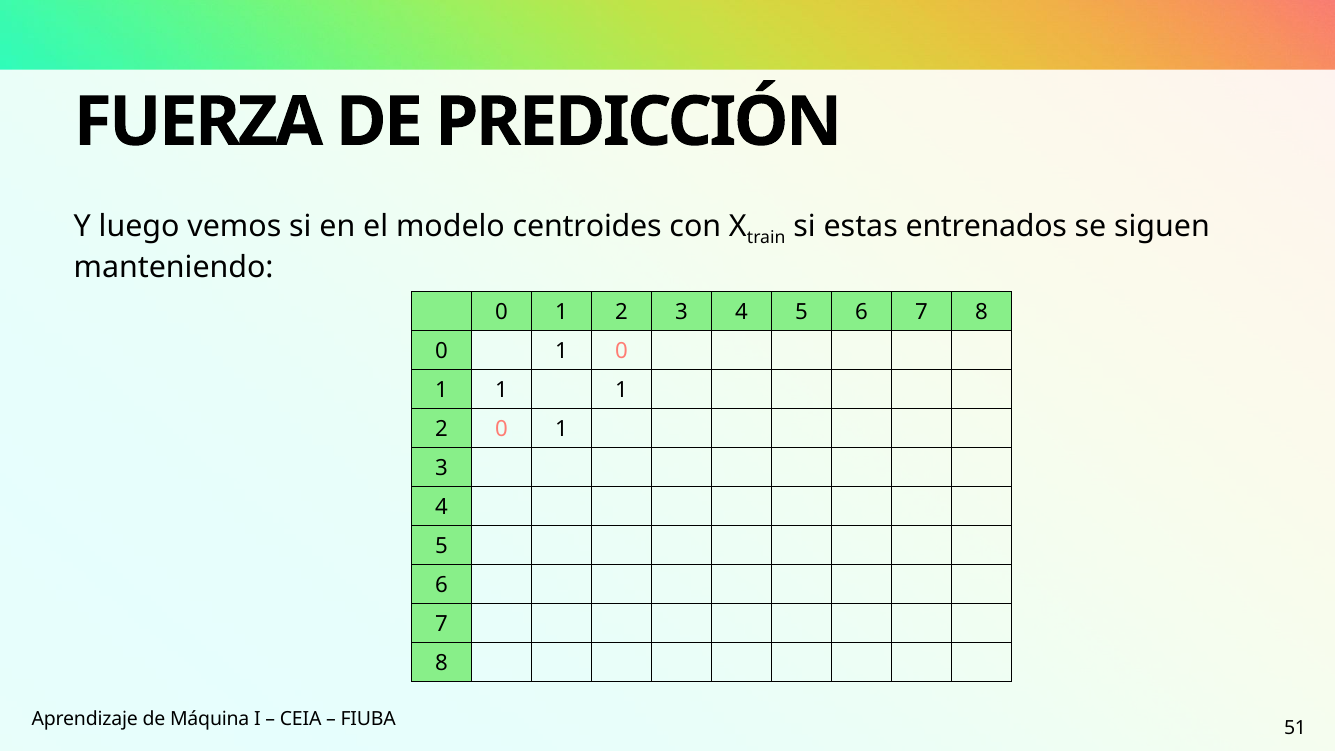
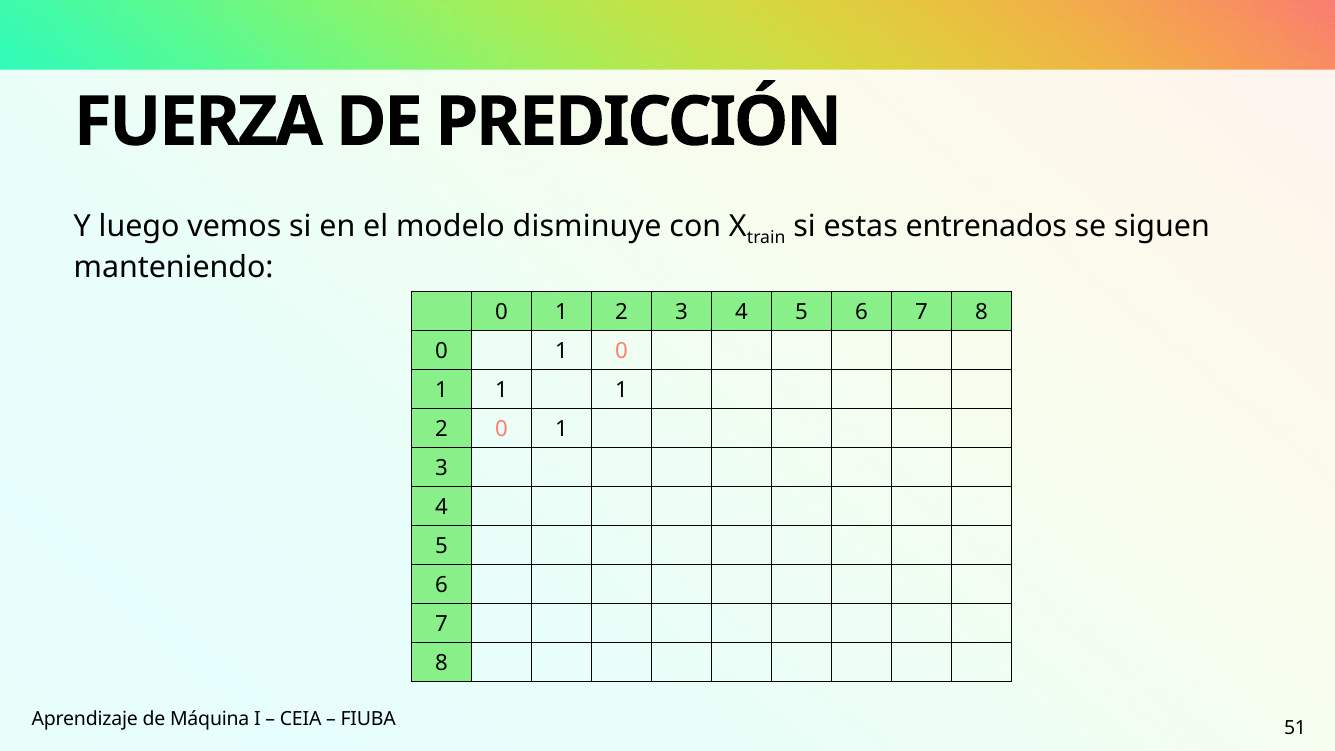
centroides: centroides -> disminuye (587, 226)
